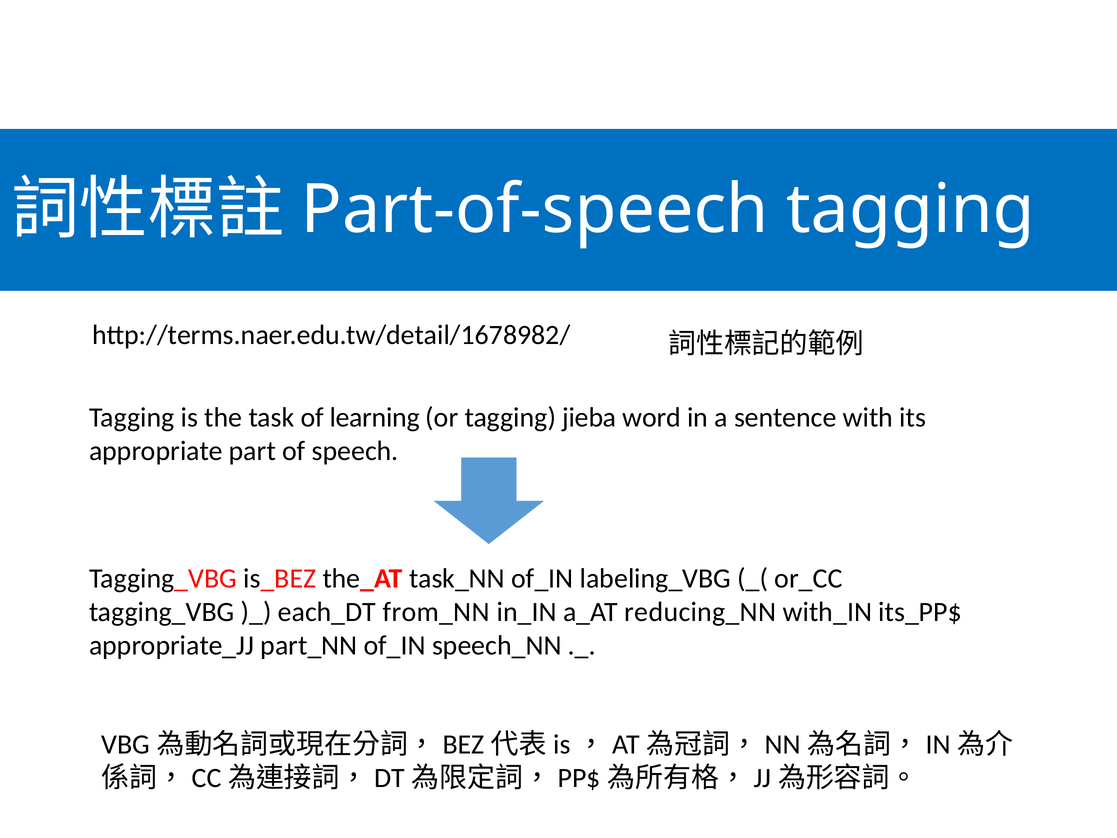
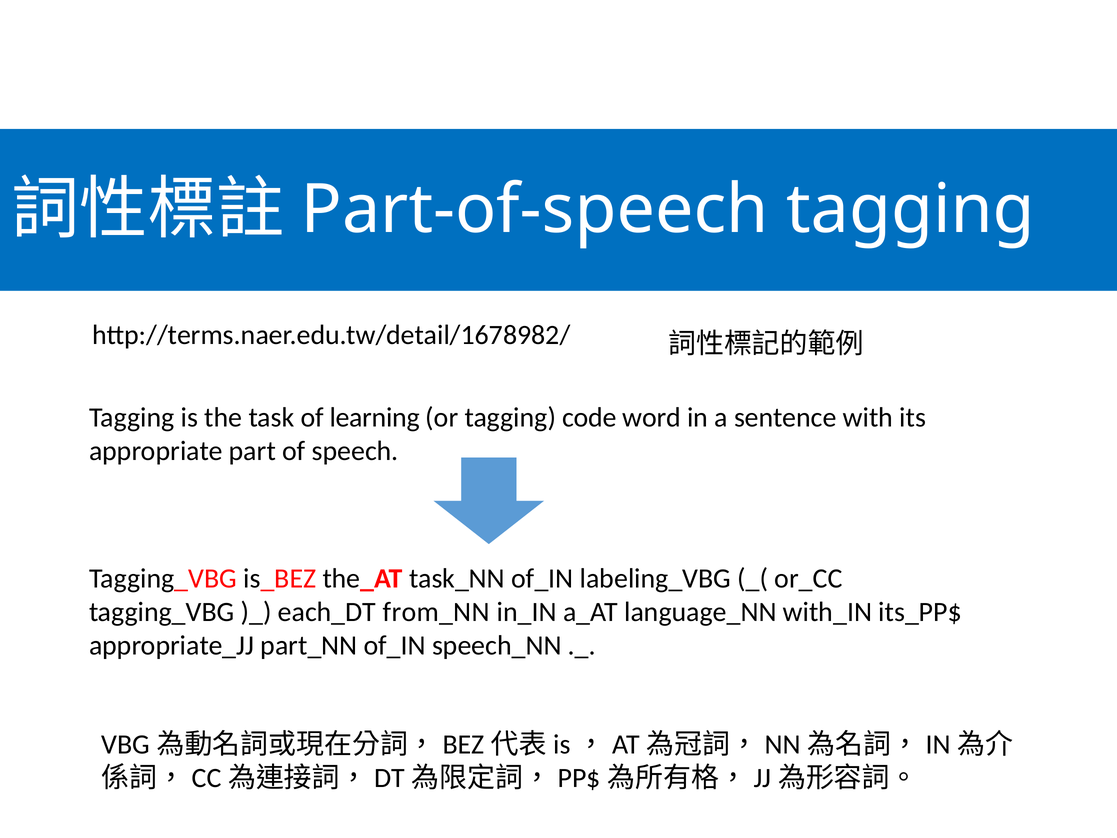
jieba: jieba -> code (589, 418)
reducing_NN: reducing_NN -> language_NN (700, 612)
